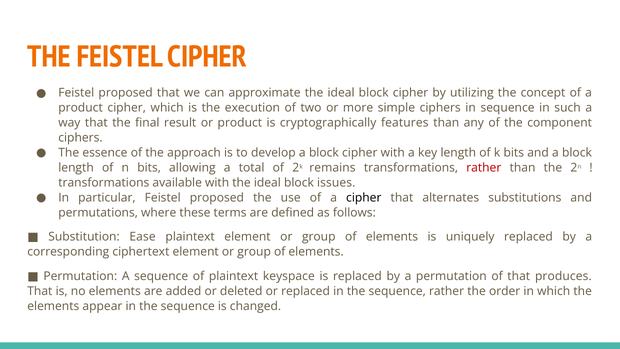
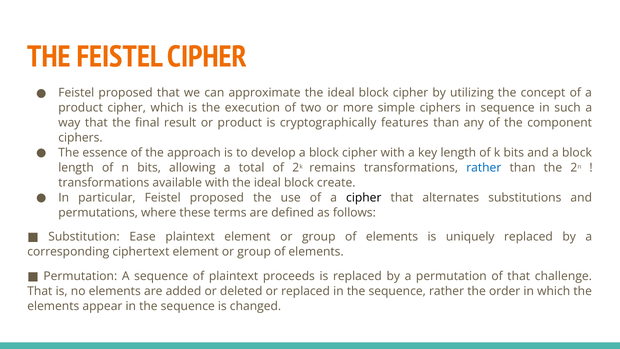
rather colour: red -> blue (484, 168)
issues: issues -> create (336, 183)
keyspace: keyspace -> proceeds (289, 276)
produces: produces -> challenge (563, 276)
